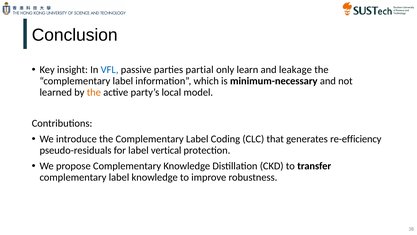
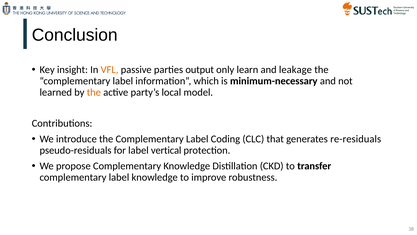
VFL colour: blue -> orange (110, 70)
partial: partial -> output (200, 70)
re-efficiency: re-efficiency -> re-residuals (356, 139)
